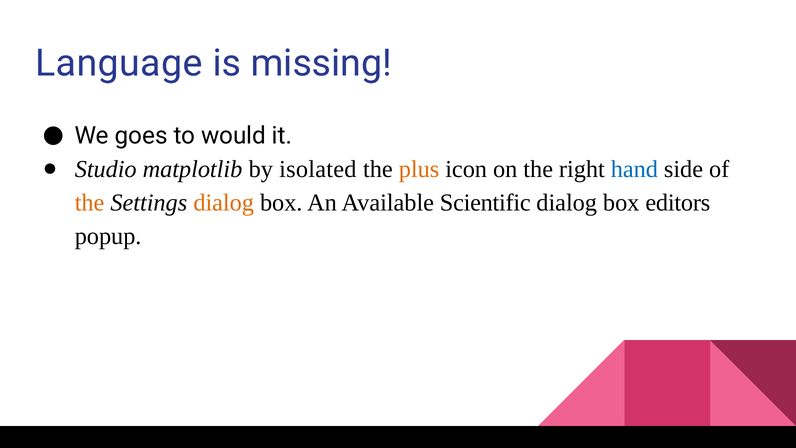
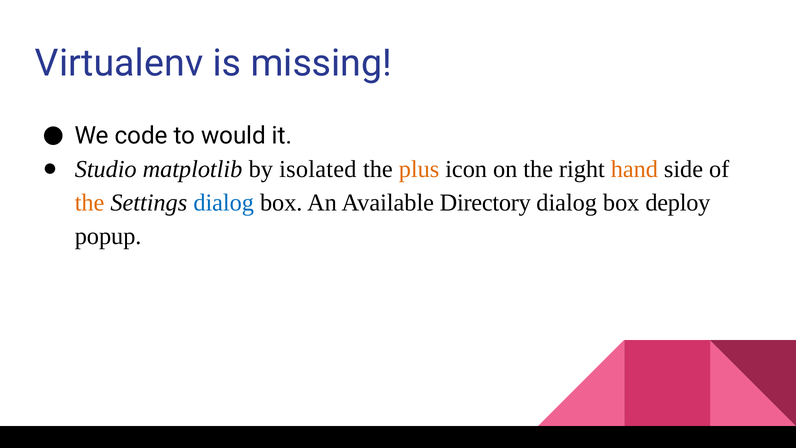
Language: Language -> Virtualenv (119, 63)
goes: goes -> code (141, 136)
hand colour: blue -> orange (634, 169)
dialog colour: orange -> blue (224, 203)
Scientific: Scientific -> Directory (485, 203)
editors: editors -> deploy (678, 203)
